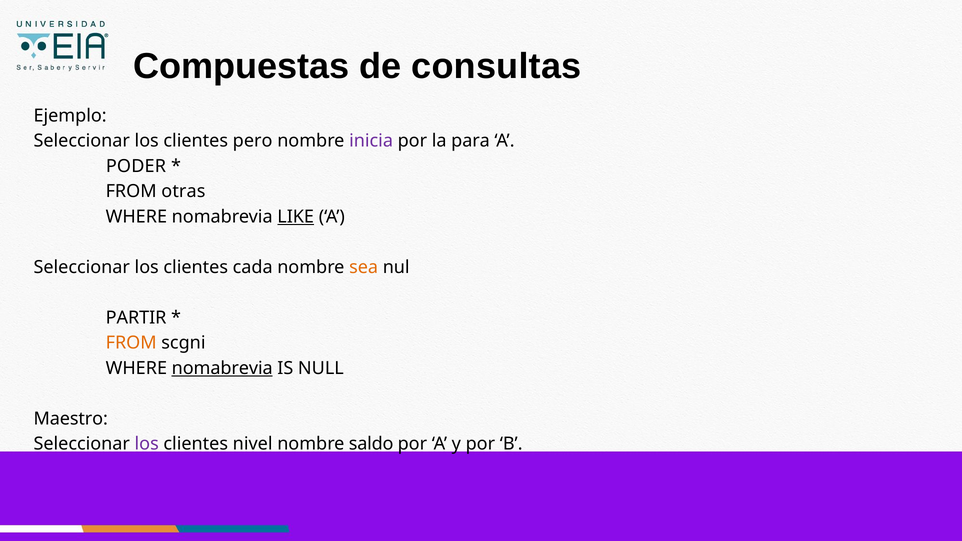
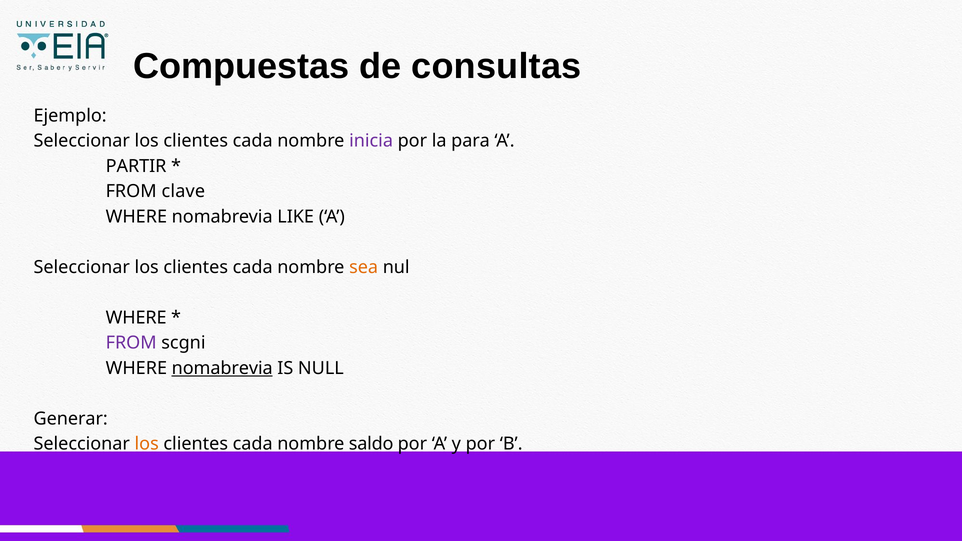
pero: pero -> cada (253, 141)
PODER: PODER -> PARTIR (136, 166)
otras: otras -> clave (183, 191)
LIKE underline: present -> none (296, 217)
PARTIR: PARTIR -> WHERE (136, 318)
FROM colour: orange -> purple (131, 343)
Maestro: Maestro -> Generar (71, 419)
los colour: purple -> orange (147, 444)
nivel: nivel -> cada (253, 444)
